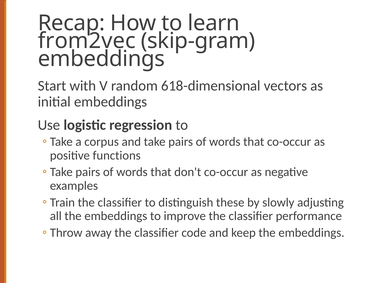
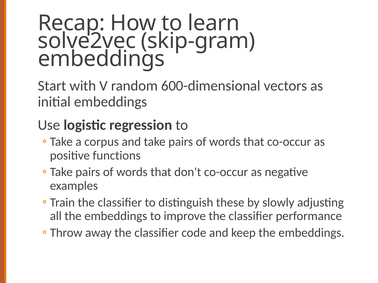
from2vec: from2vec -> solve2vec (87, 41)
618-dimensional: 618-dimensional -> 600-dimensional (211, 86)
